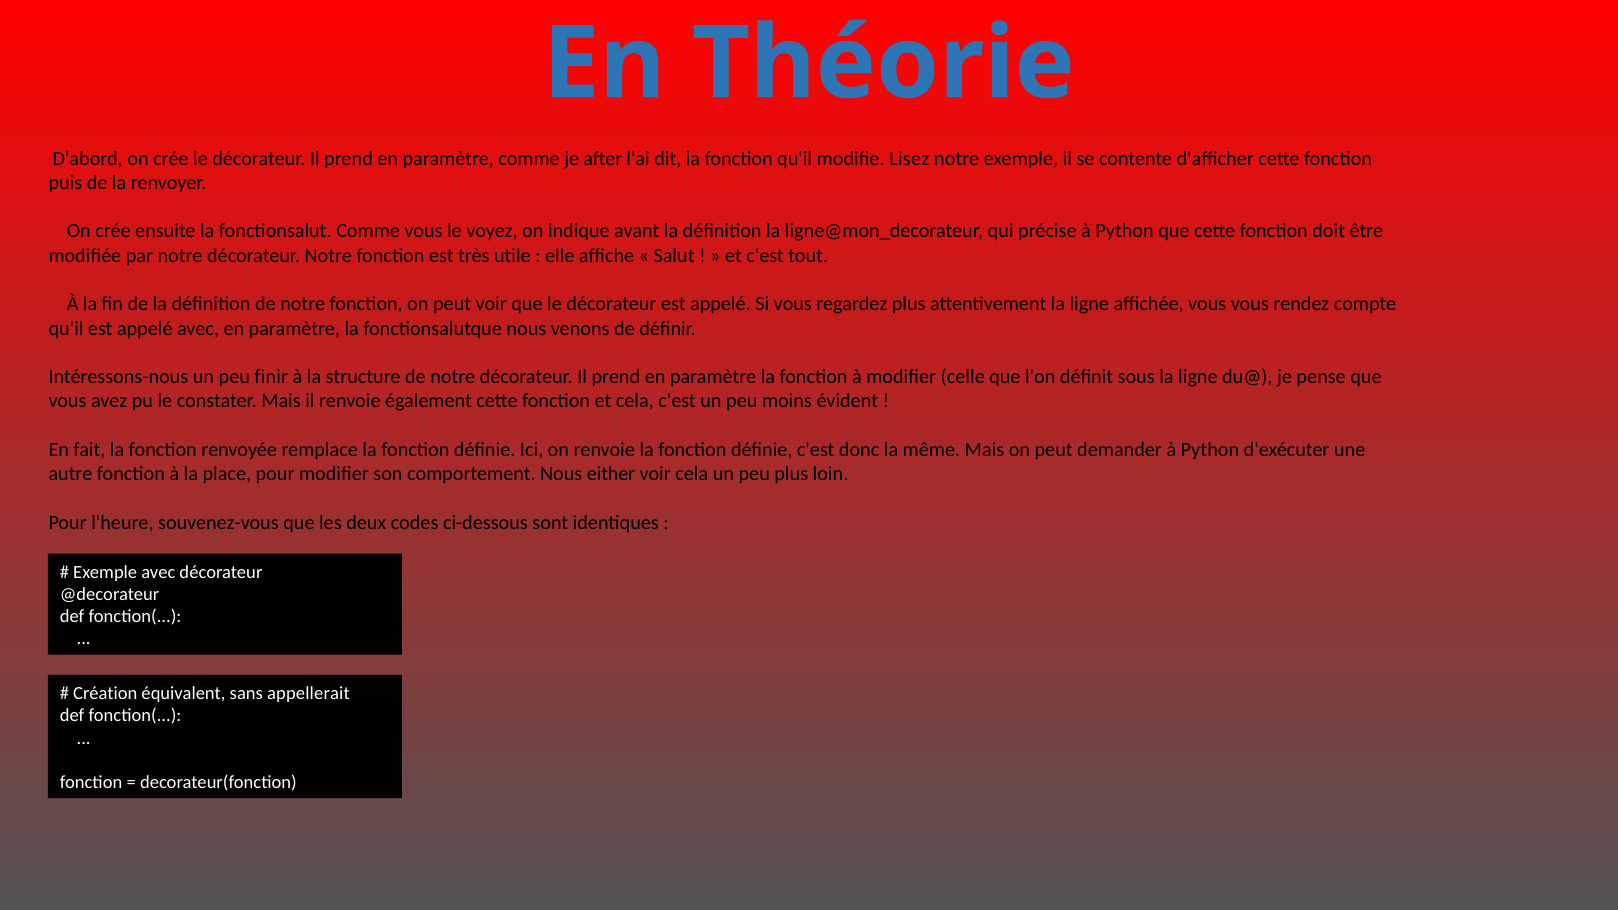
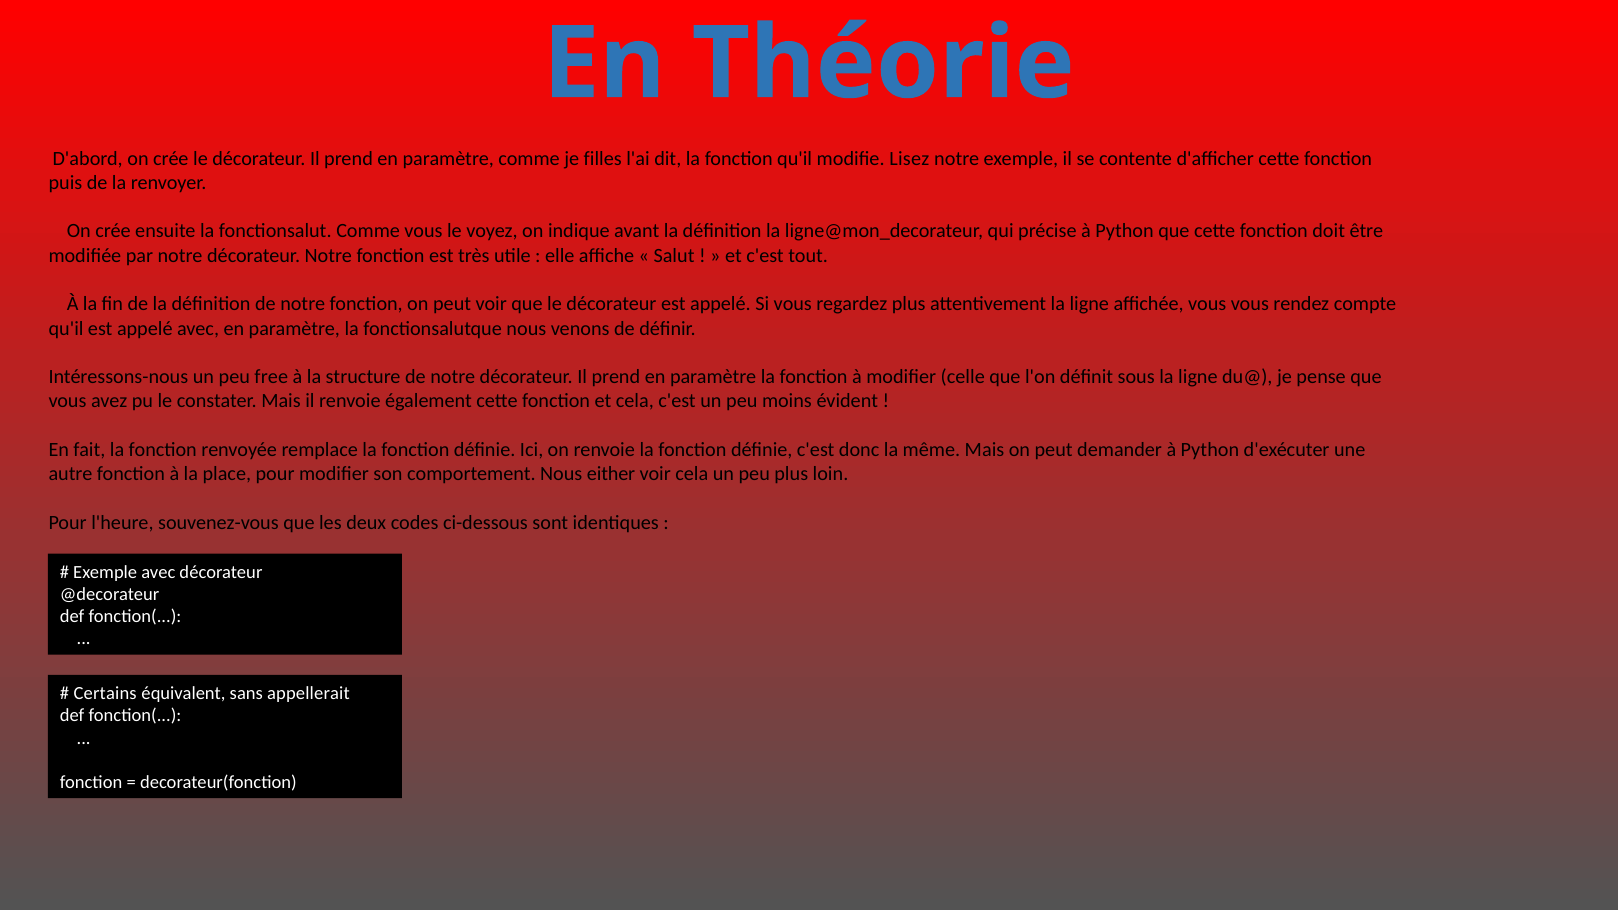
after: after -> filles (603, 159)
finir: finir -> free (271, 377)
Création: Création -> Certains (105, 693)
